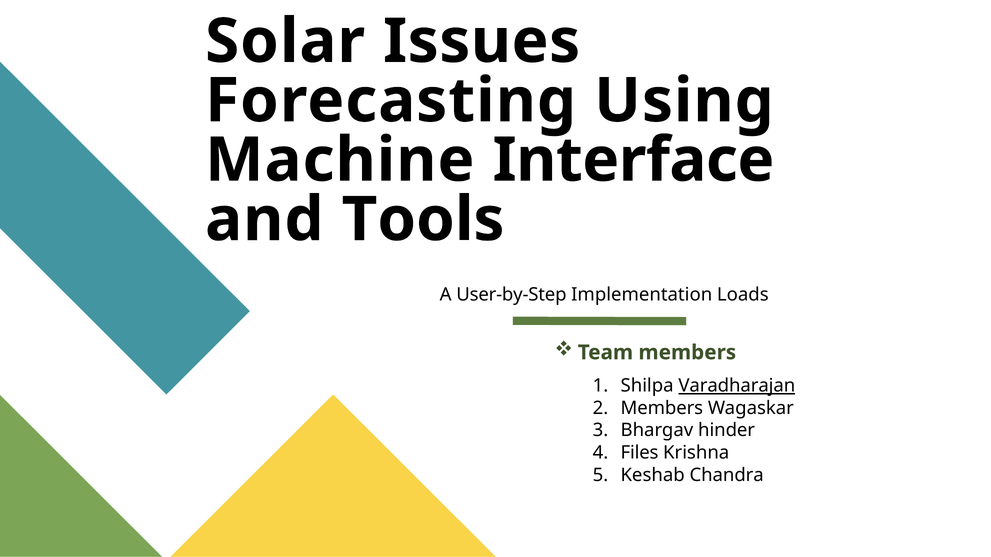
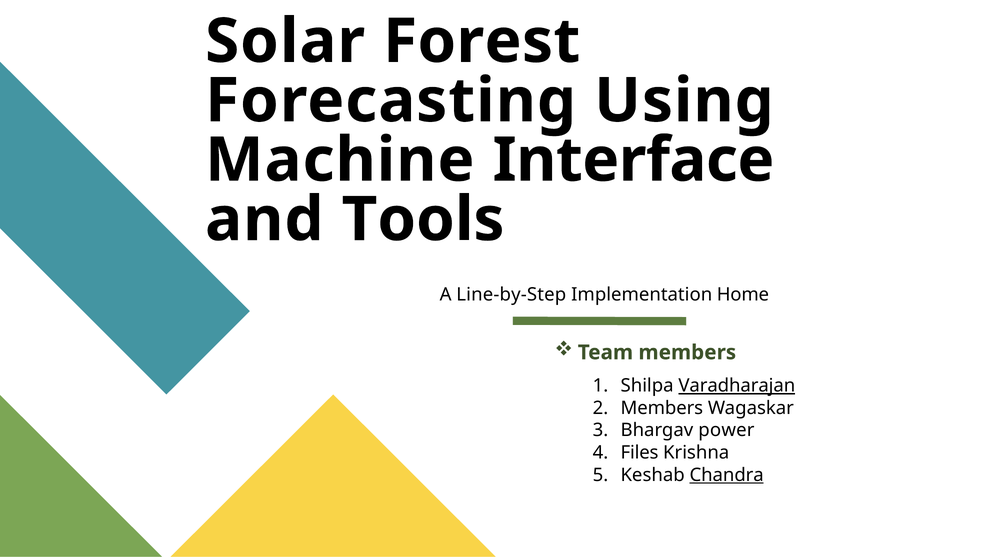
Issues: Issues -> Forest (482, 42)
User-by-Step: User-by-Step -> Line-by-Step (511, 295)
Loads: Loads -> Home (743, 295)
hinder: hinder -> power (726, 431)
Chandra underline: none -> present (727, 475)
